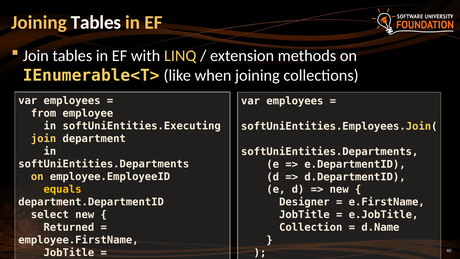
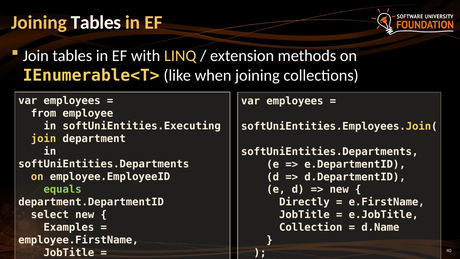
equals colour: yellow -> light green (63, 189)
Designer: Designer -> Directly (304, 202)
Returned: Returned -> Examples (69, 227)
